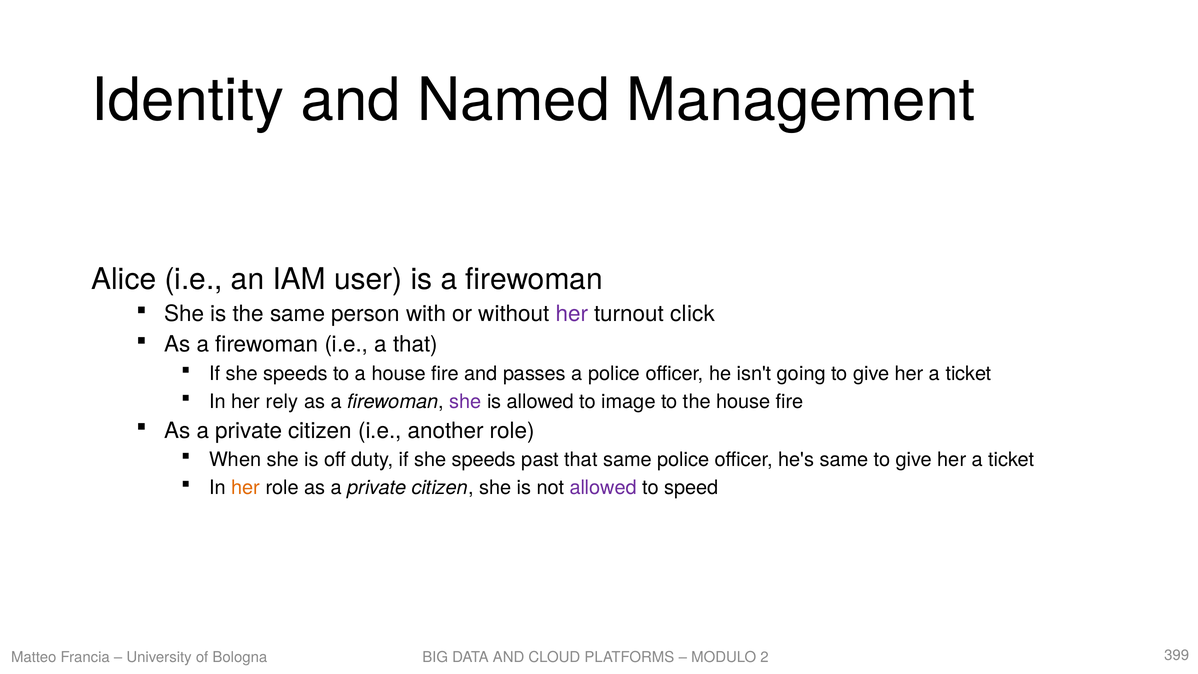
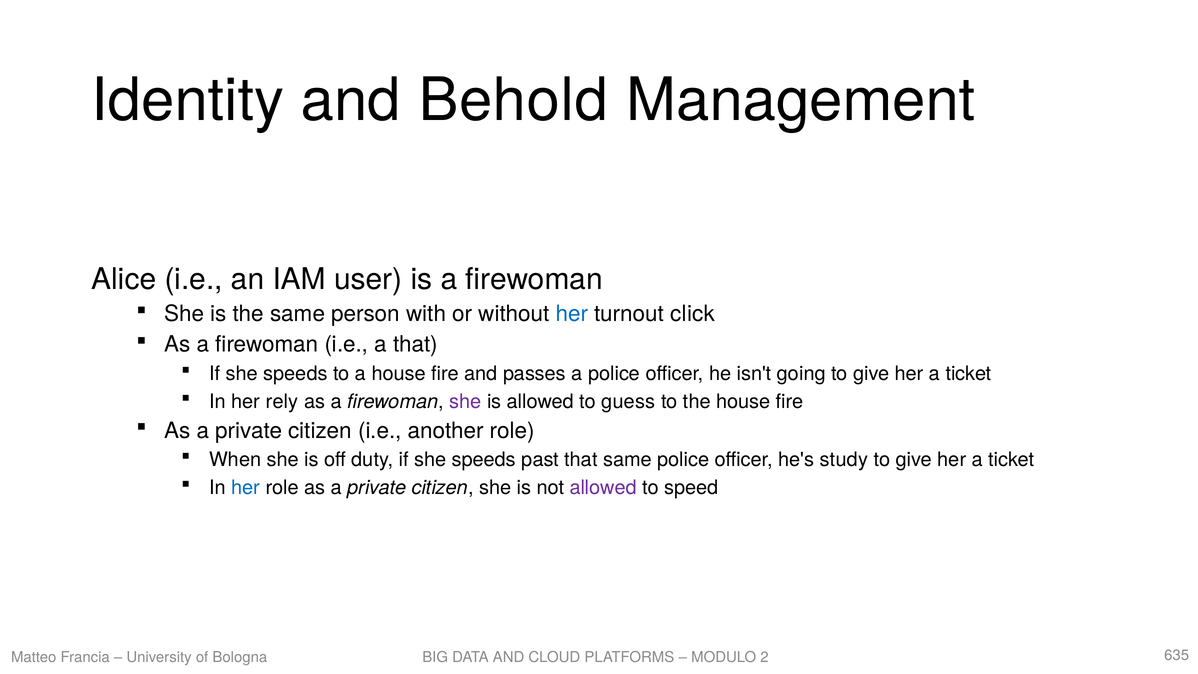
Named: Named -> Behold (513, 101)
her colour: purple -> blue (572, 314)
image: image -> guess (628, 401)
he's same: same -> study (844, 460)
her colour: orange -> blue (246, 487)
399: 399 -> 635 (1177, 655)
